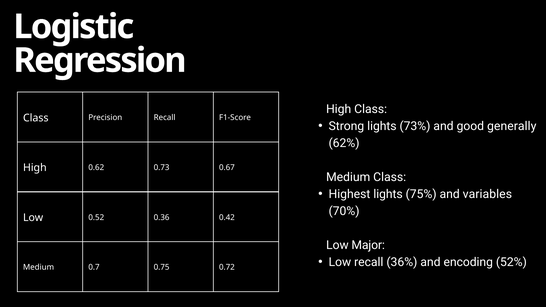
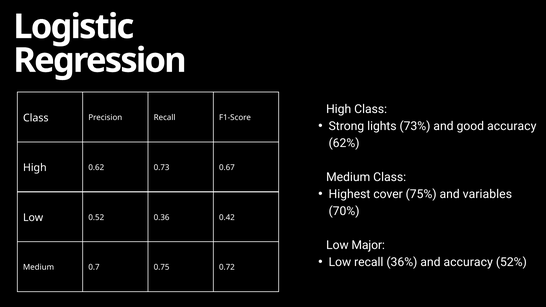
good generally: generally -> accuracy (512, 126)
Highest lights: lights -> cover (388, 194)
and encoding: encoding -> accuracy (468, 262)
